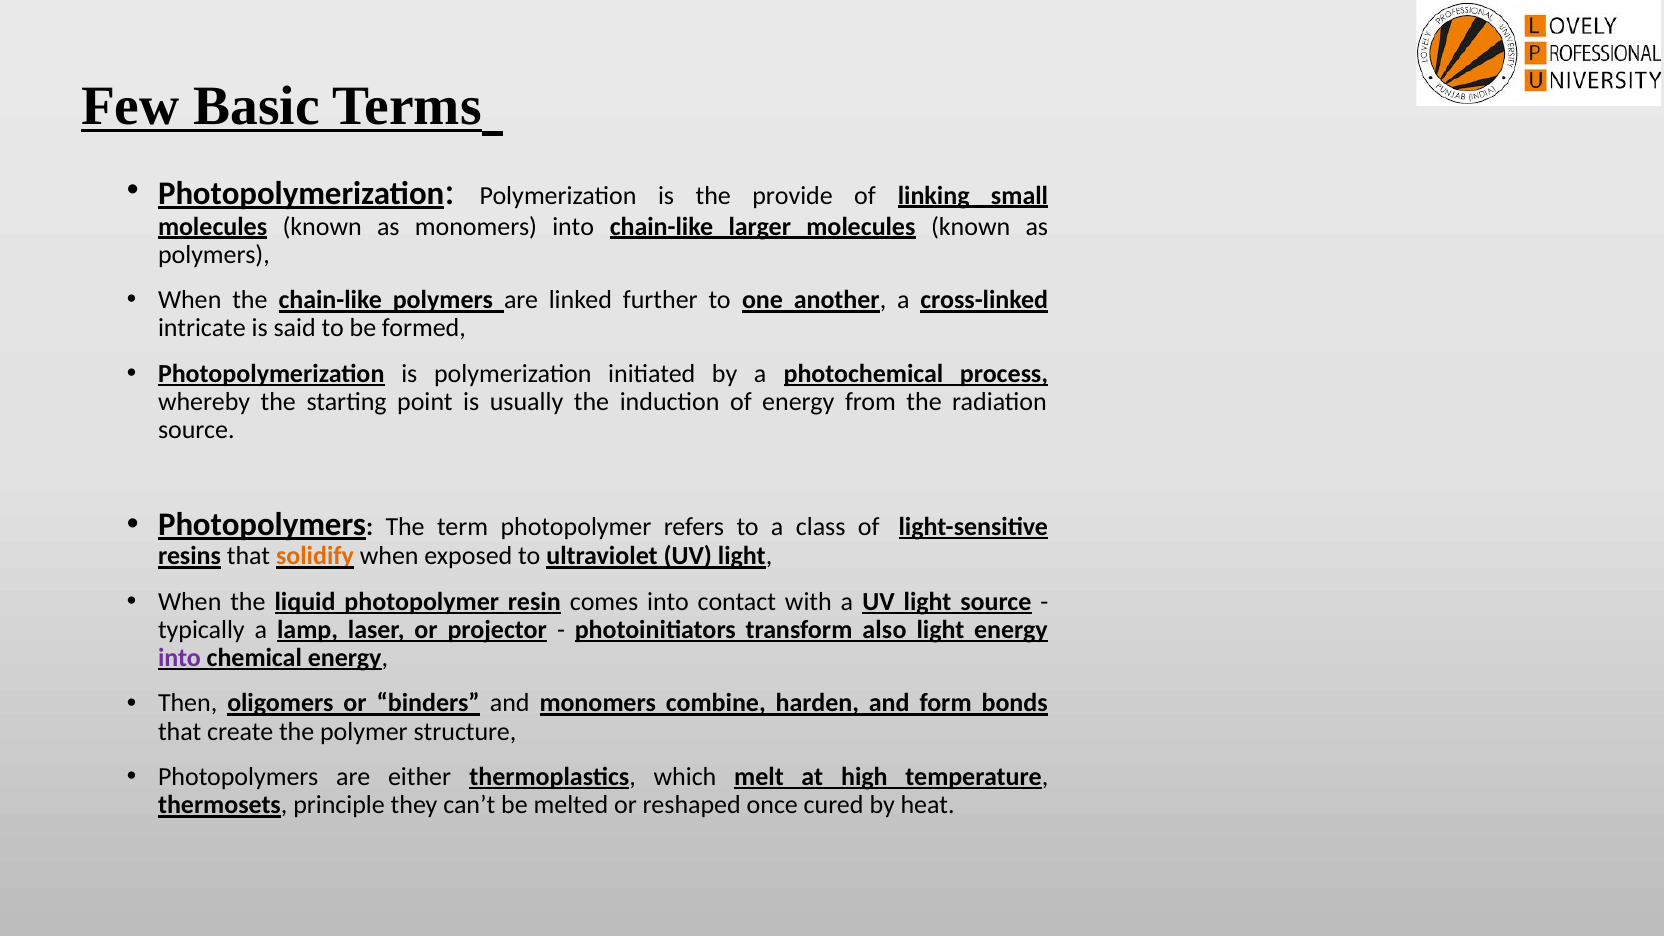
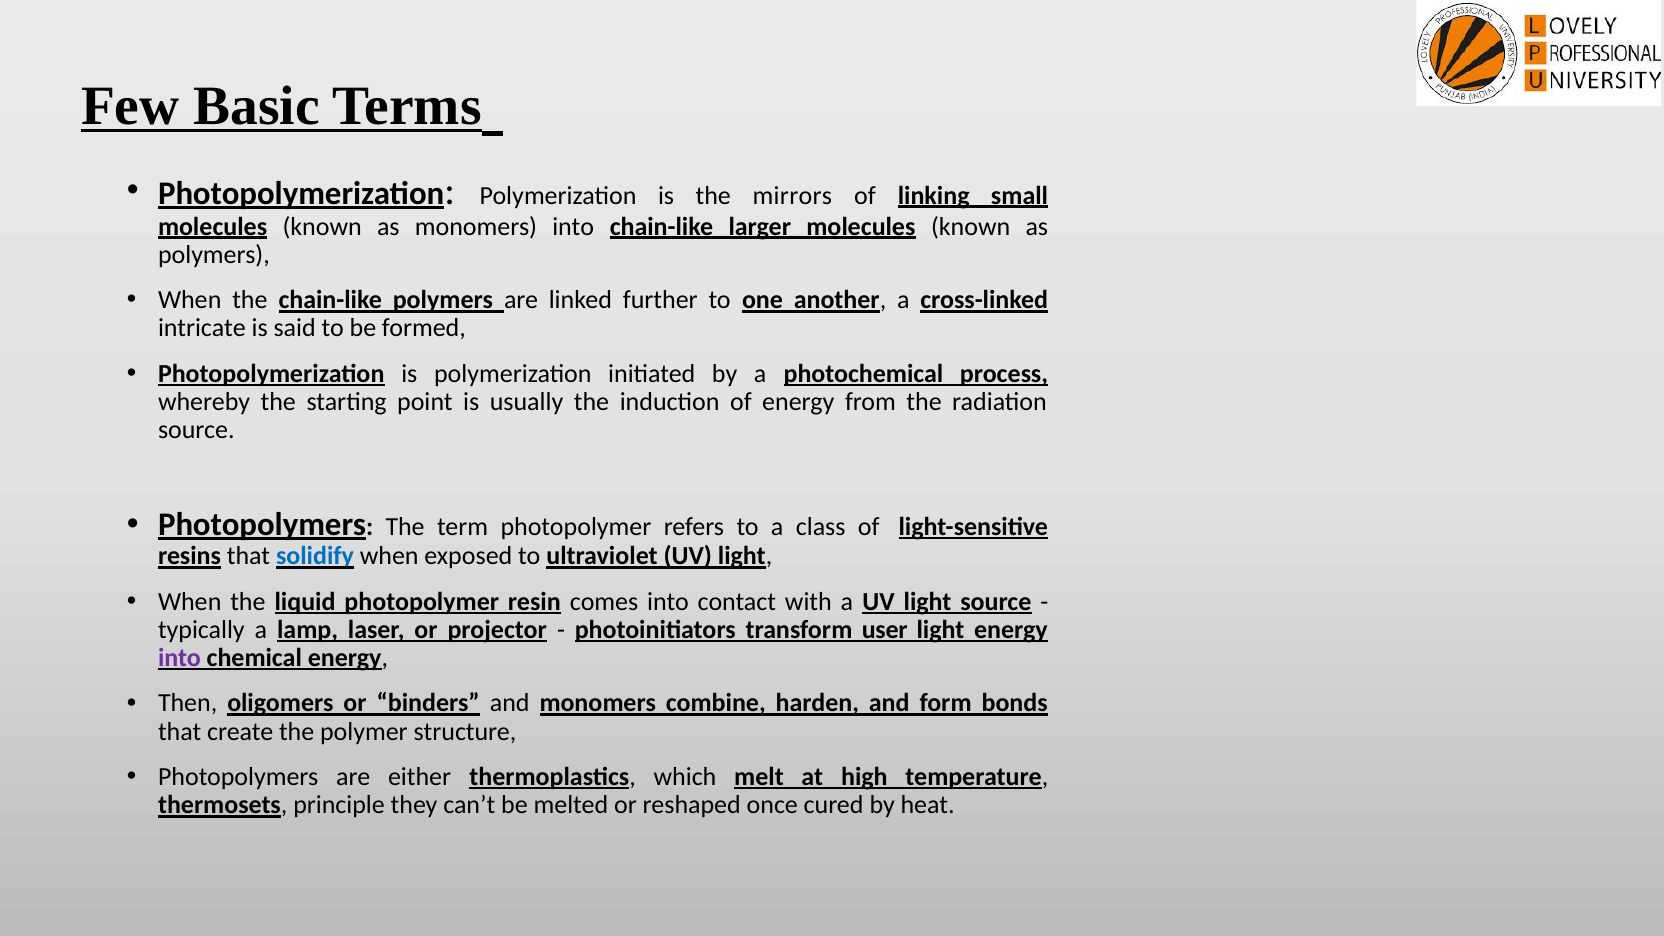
provide: provide -> mirrors (792, 196)
solidify colour: orange -> blue (315, 556)
also: also -> user (885, 630)
